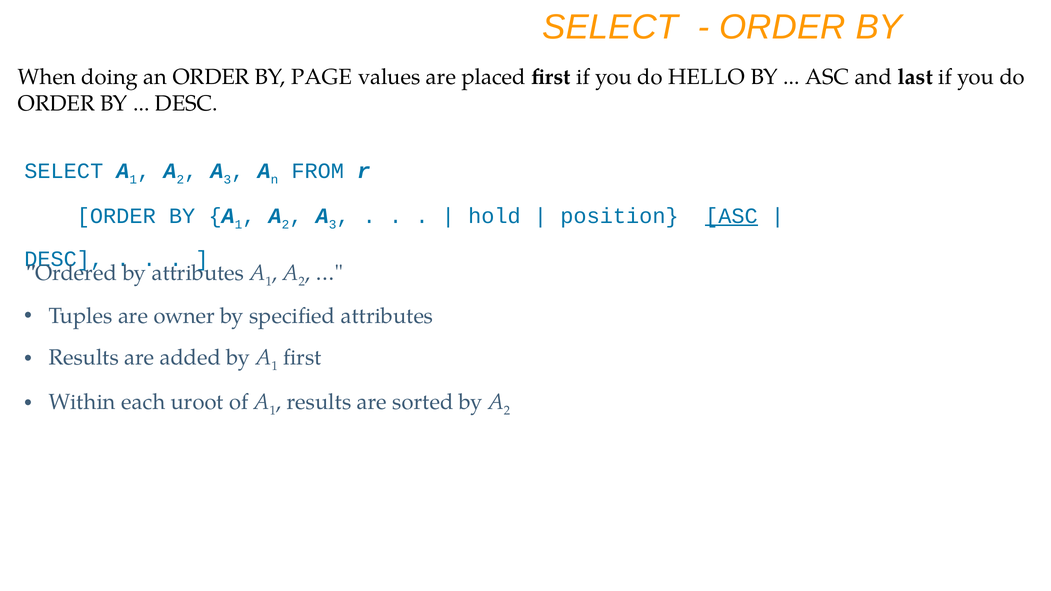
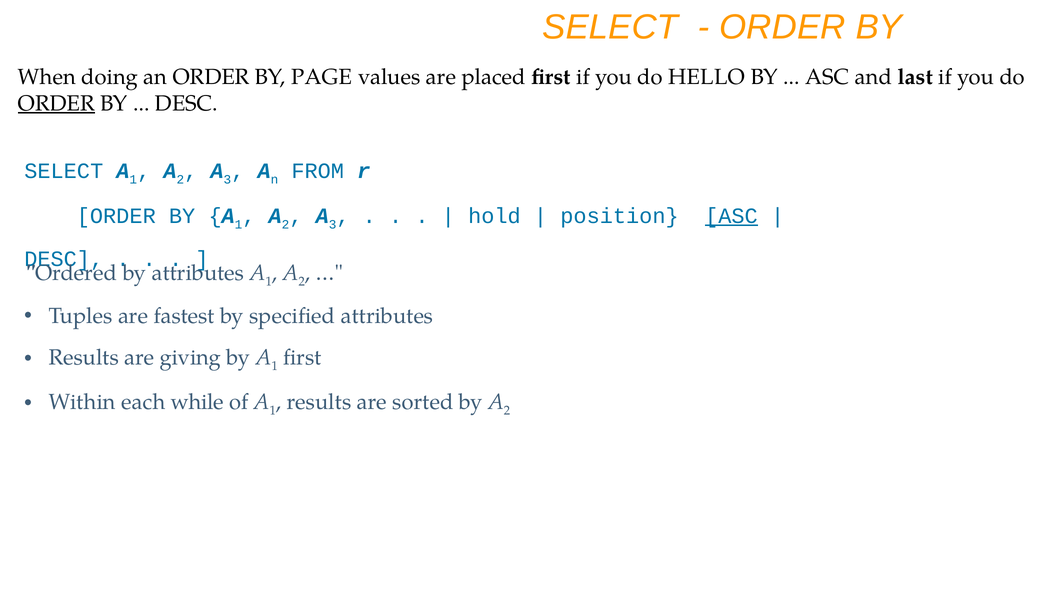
ORDER underline: none -> present (56, 103)
owner: owner -> fastest (184, 316)
added: added -> giving (190, 357)
uroot: uroot -> while (197, 402)
